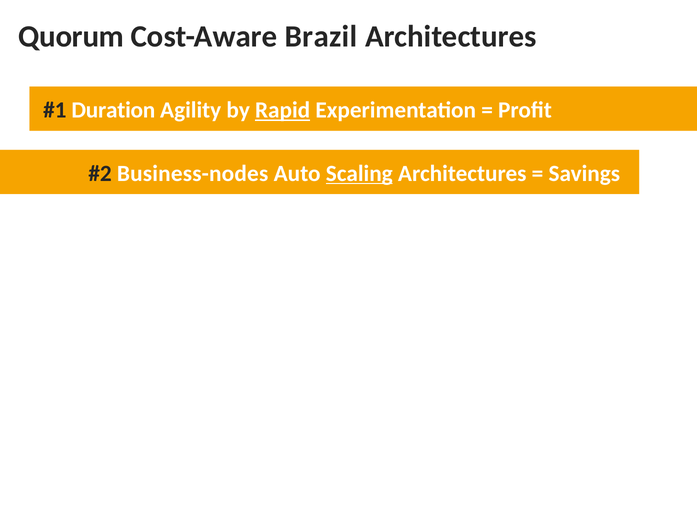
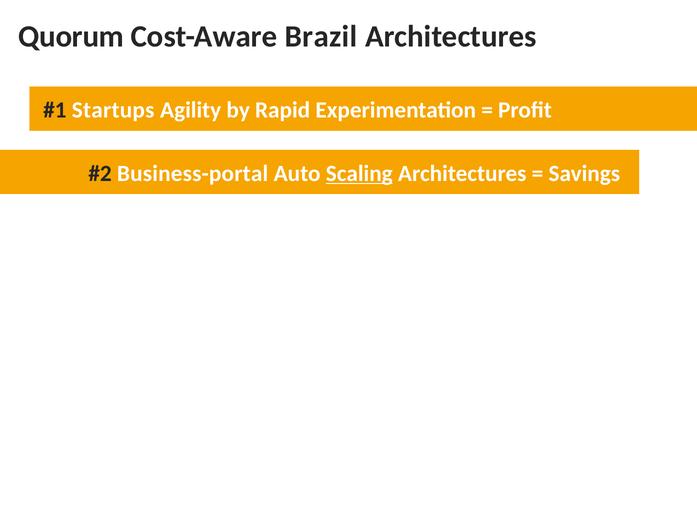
Duration: Duration -> Startups (113, 110)
Rapid underline: present -> none (283, 110)
Business-nodes: Business-nodes -> Business-portal (193, 174)
